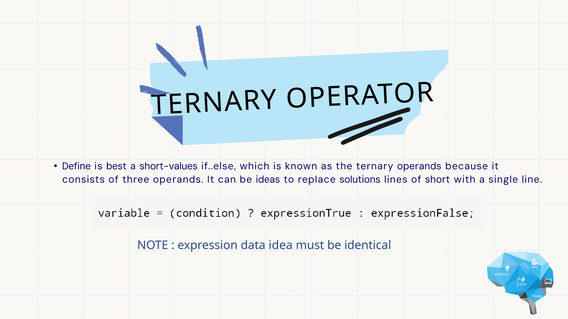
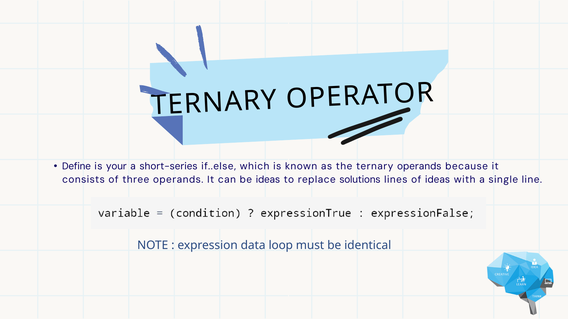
best: best -> your (116, 167)
short-values: short-values -> short-series (169, 167)
of short: short -> ideas (438, 180)
idea: idea -> loop (281, 246)
